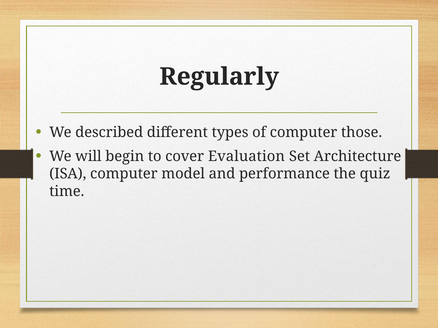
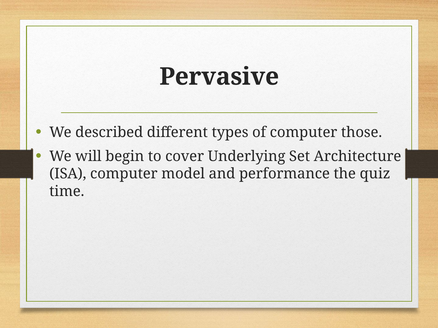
Regularly: Regularly -> Pervasive (219, 77)
Evaluation: Evaluation -> Underlying (247, 157)
